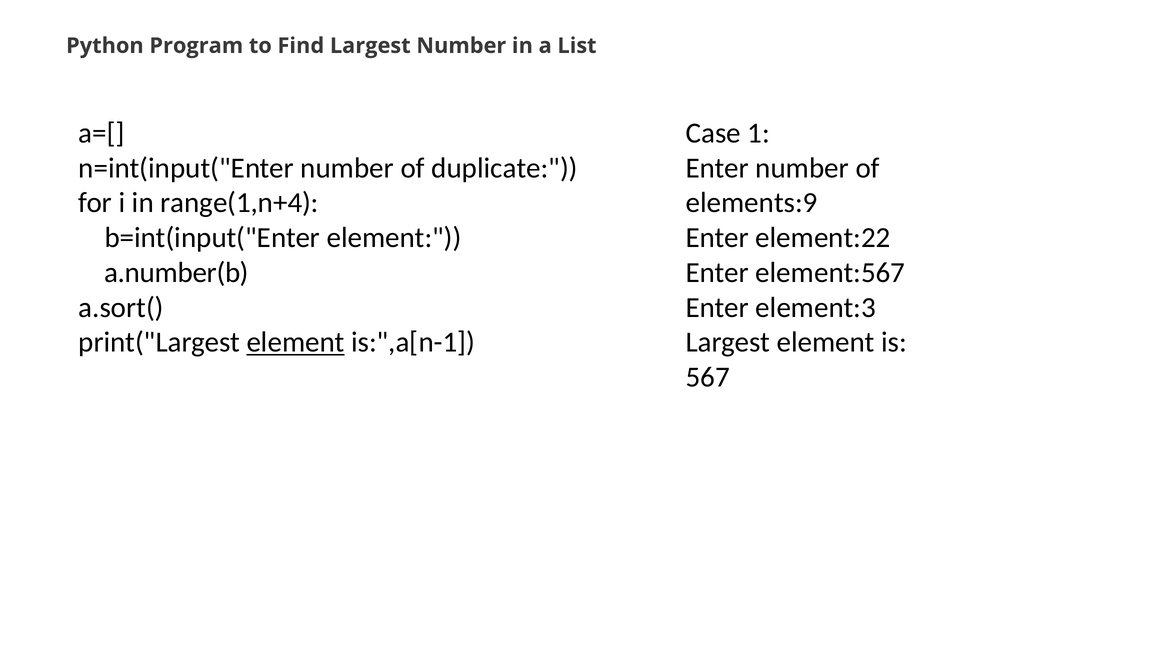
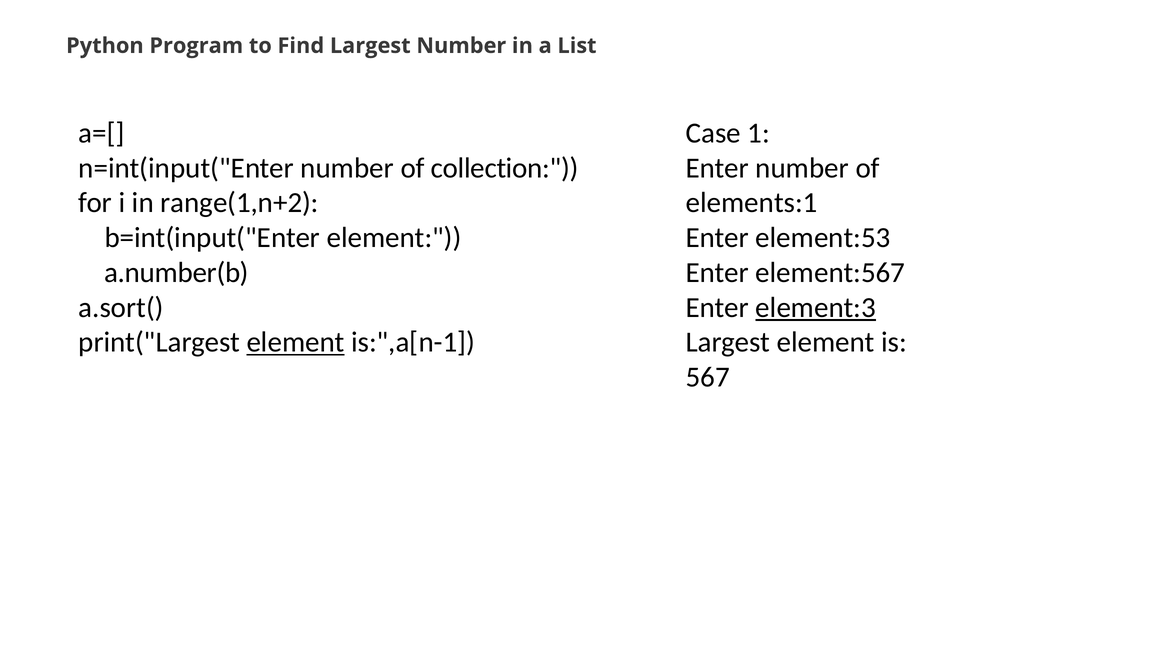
duplicate: duplicate -> collection (505, 168)
range(1,n+4: range(1,n+4 -> range(1,n+2 (240, 203)
elements:9: elements:9 -> elements:1 (752, 203)
element:22: element:22 -> element:53 (823, 238)
element:3 underline: none -> present (816, 307)
